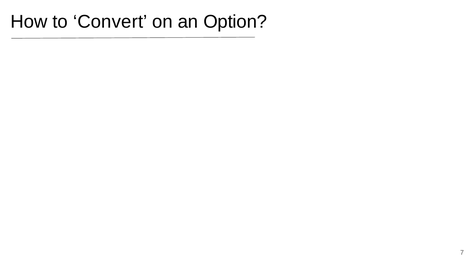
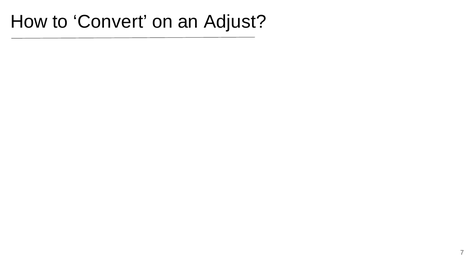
Option: Option -> Adjust (235, 22)
